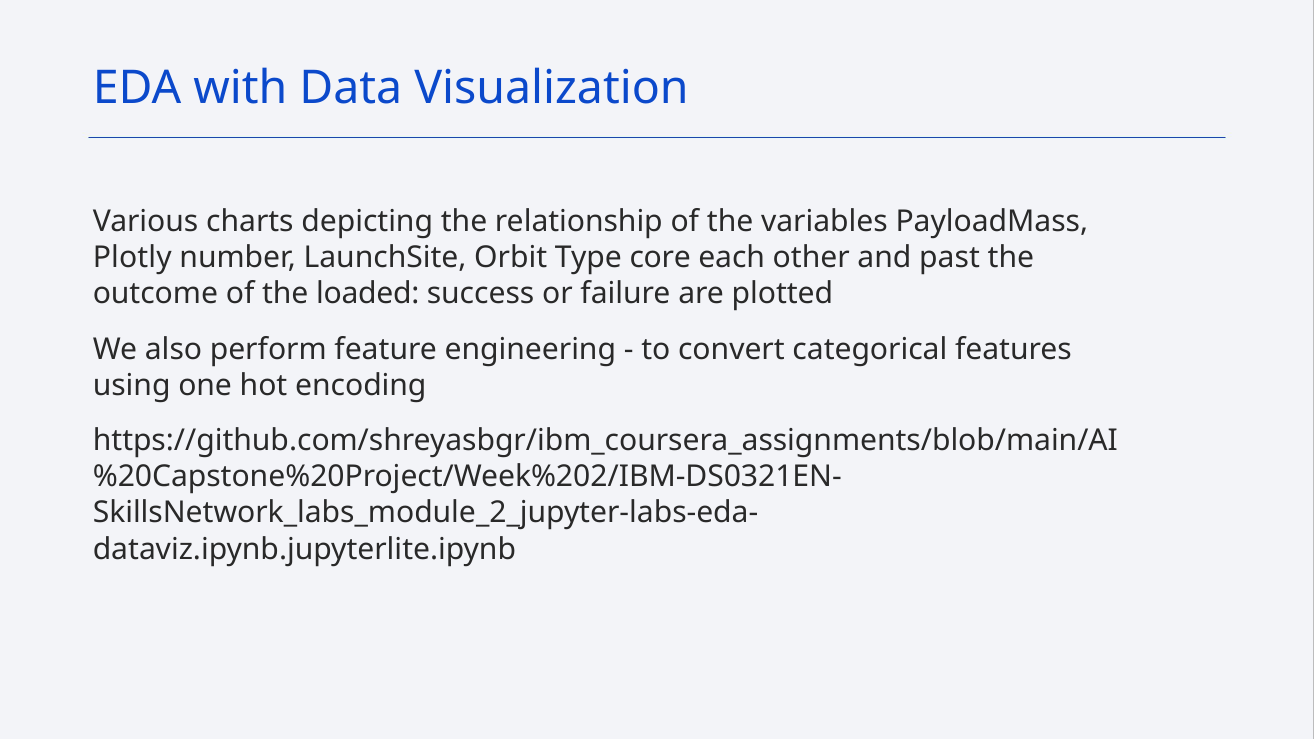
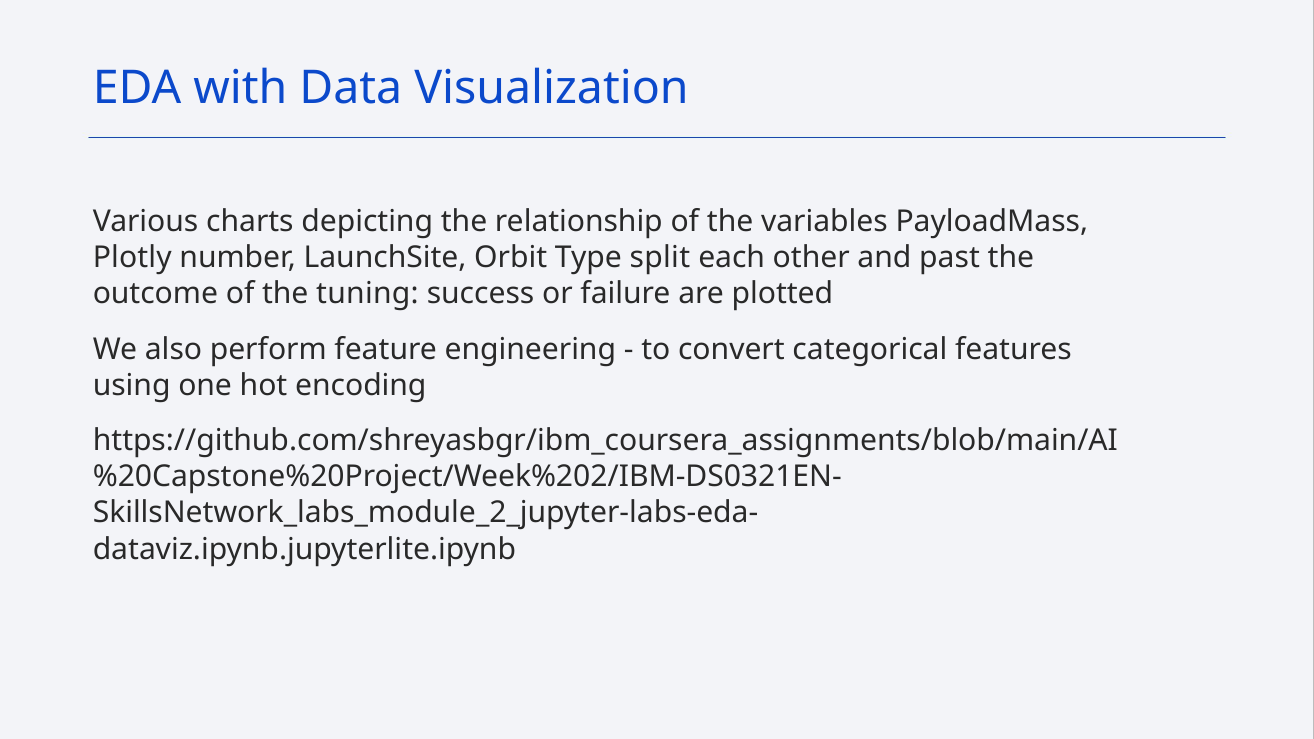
core: core -> split (660, 258)
loaded: loaded -> tuning (368, 294)
